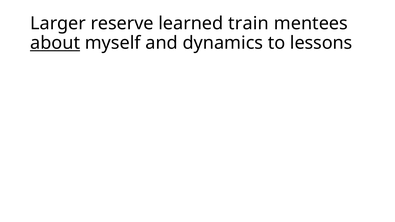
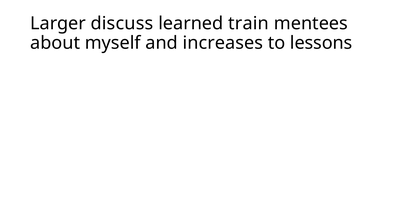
reserve: reserve -> discuss (122, 23)
about underline: present -> none (55, 43)
dynamics: dynamics -> increases (223, 43)
